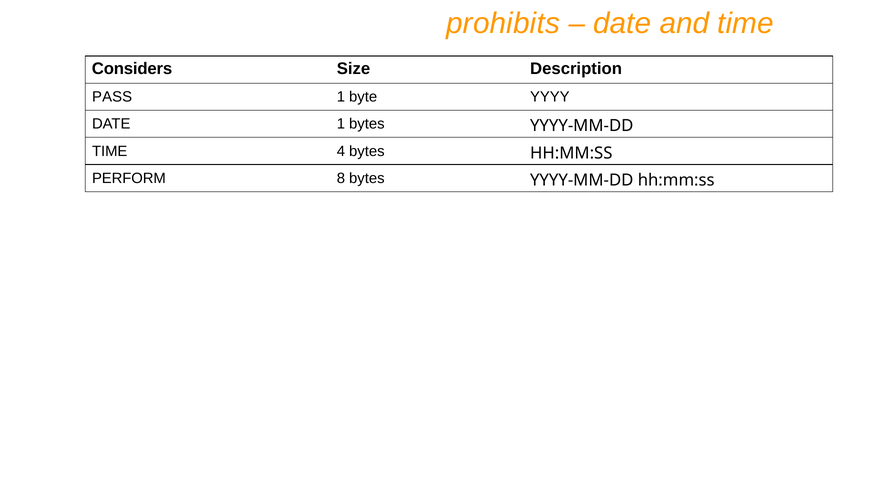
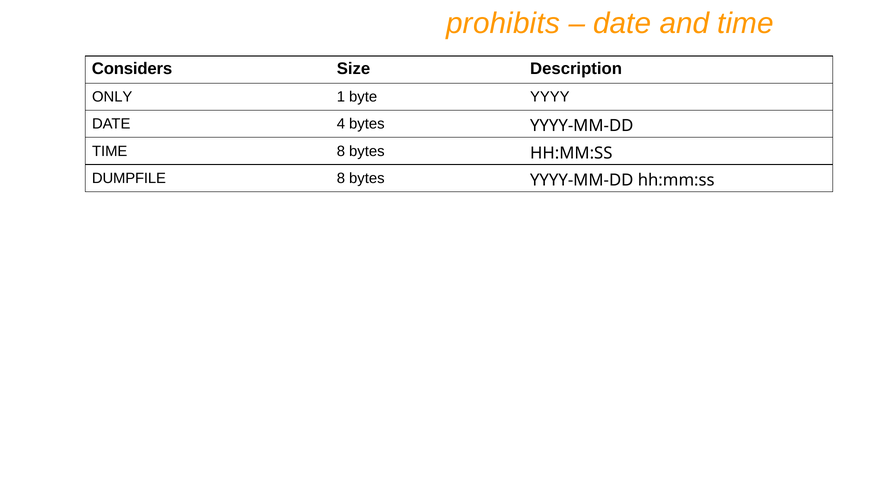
PASS: PASS -> ONLY (112, 97)
DATE 1: 1 -> 4 (341, 124)
TIME 4: 4 -> 8 (341, 151)
PERFORM: PERFORM -> DUMPFILE (129, 178)
